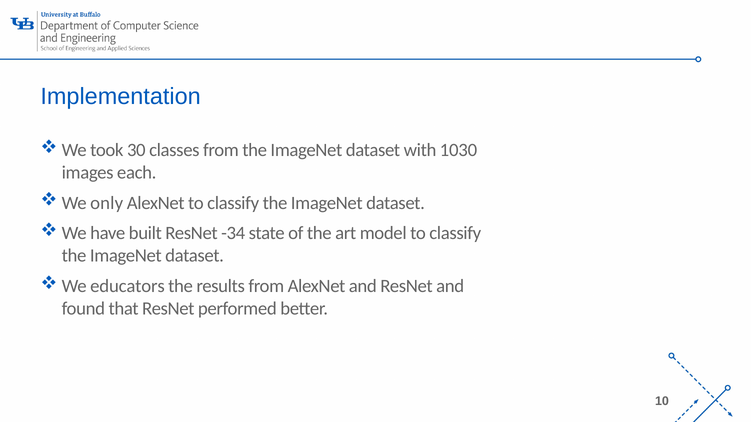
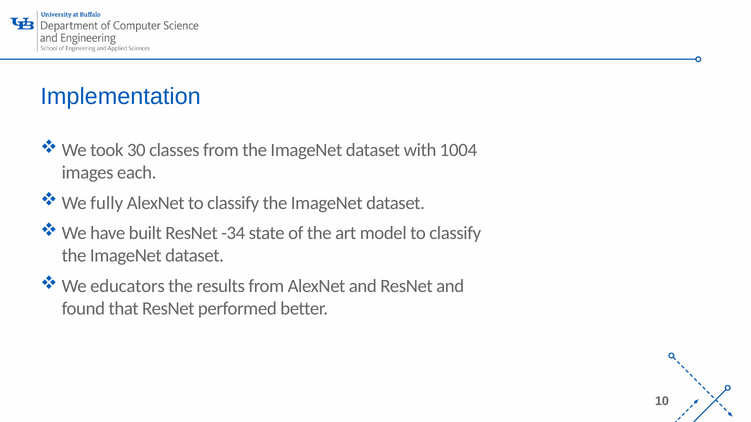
1030: 1030 -> 1004 (458, 150)
only: only -> fully (107, 203)
